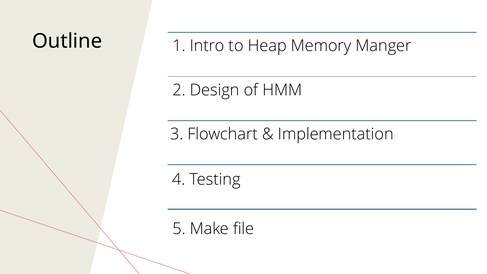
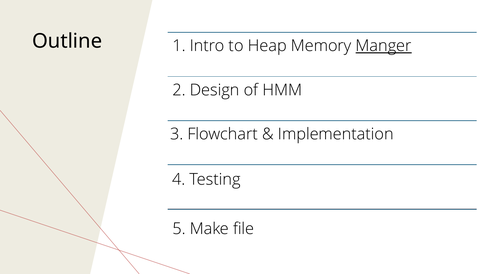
Manger underline: none -> present (384, 46)
